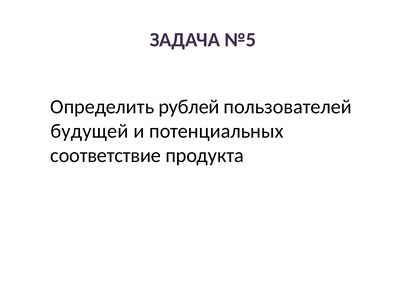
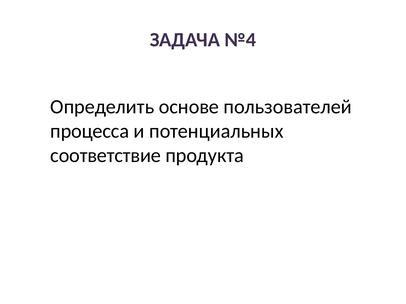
№5: №5 -> №4 (240, 40)
рублей: рублей -> основе (189, 107)
будущей: будущей -> процесса (90, 131)
